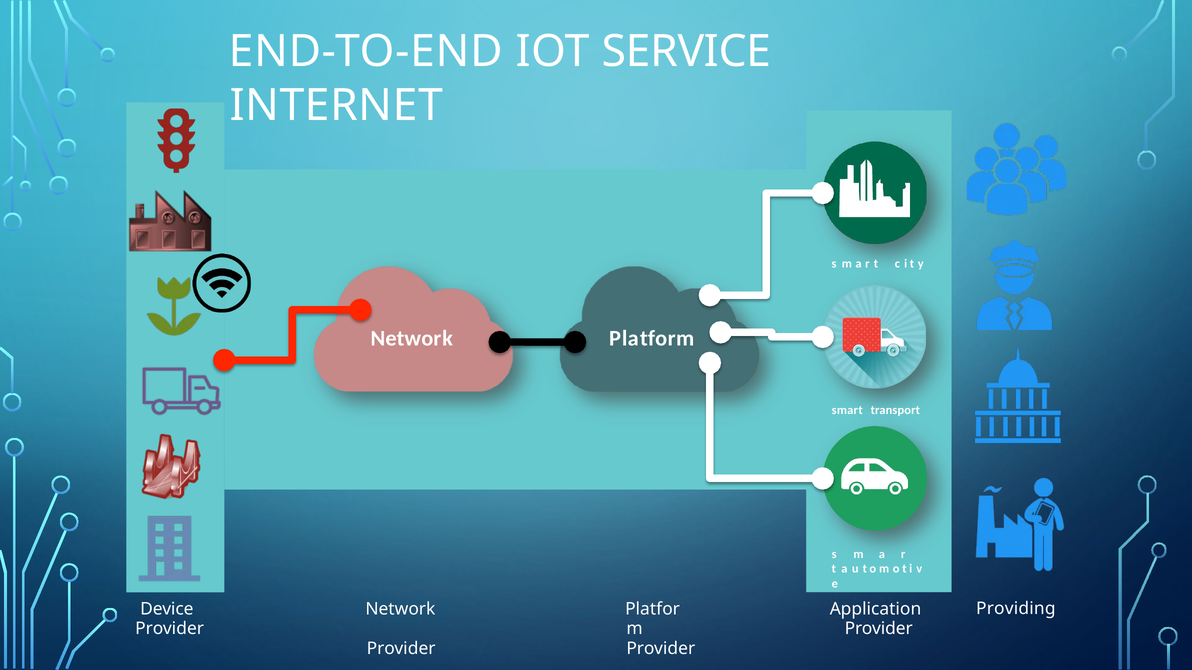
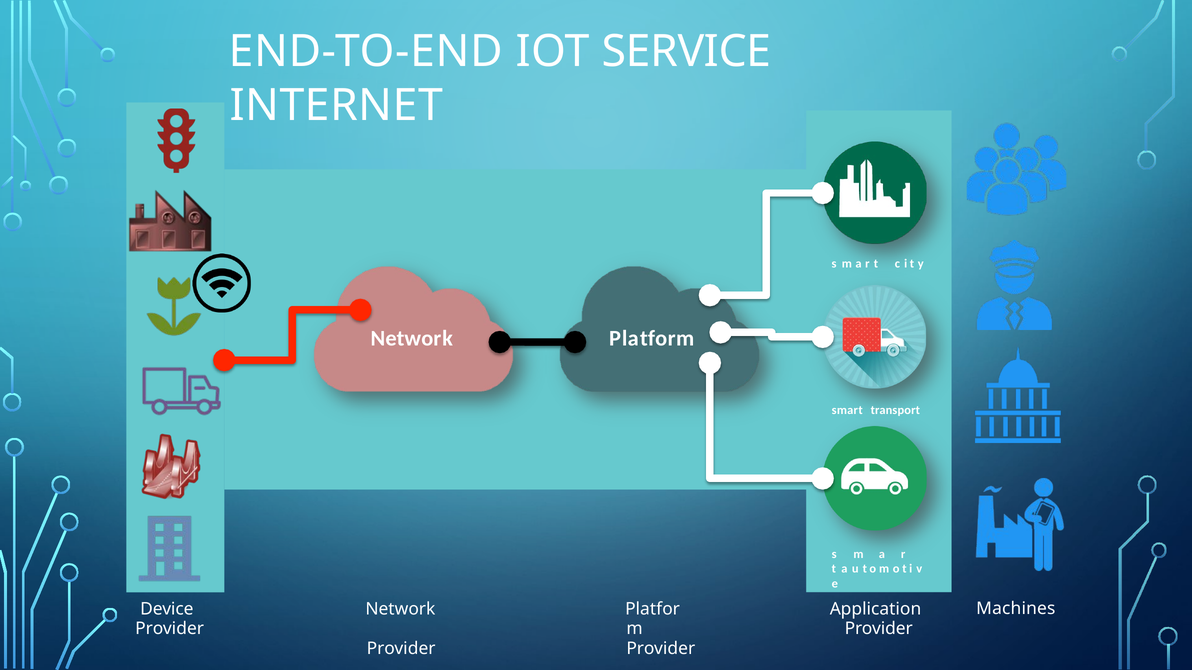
Providing: Providing -> Machines (1016, 609)
